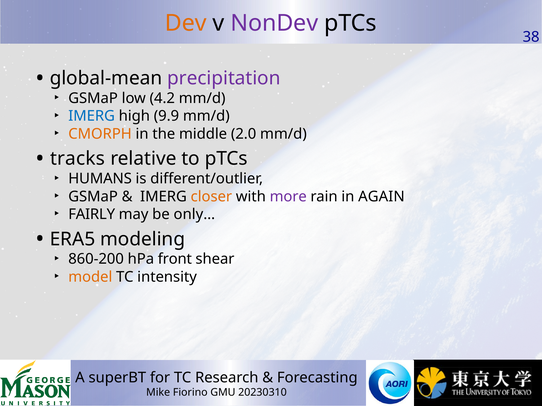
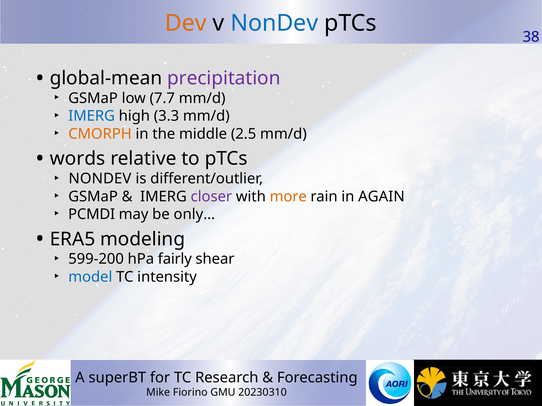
NonDev colour: purple -> blue (274, 23)
4.2: 4.2 -> 7.7 (162, 98)
9.9: 9.9 -> 3.3 (166, 116)
2.0: 2.0 -> 2.5 (244, 134)
tracks: tracks -> words (78, 159)
HUMANS: HUMANS -> NONDEV (100, 179)
closer colour: orange -> purple (211, 197)
more colour: purple -> orange (288, 197)
FAIRLY: FAIRLY -> PCMDI (92, 214)
860-200: 860-200 -> 599-200 (96, 259)
front: front -> fairly (175, 259)
model colour: orange -> blue (90, 277)
